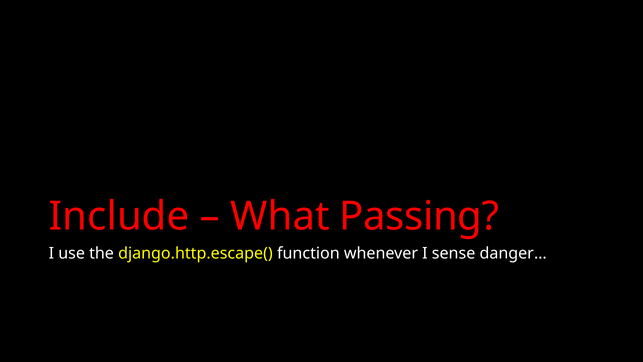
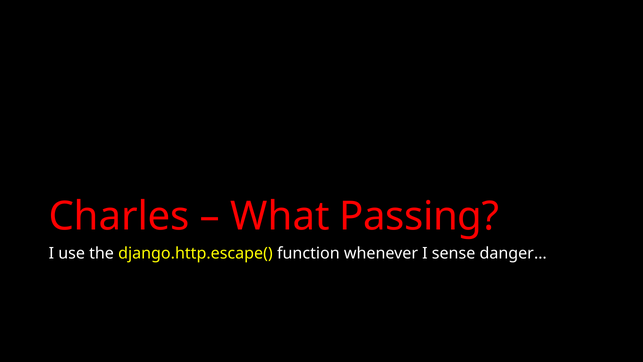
Include: Include -> Charles (119, 216)
